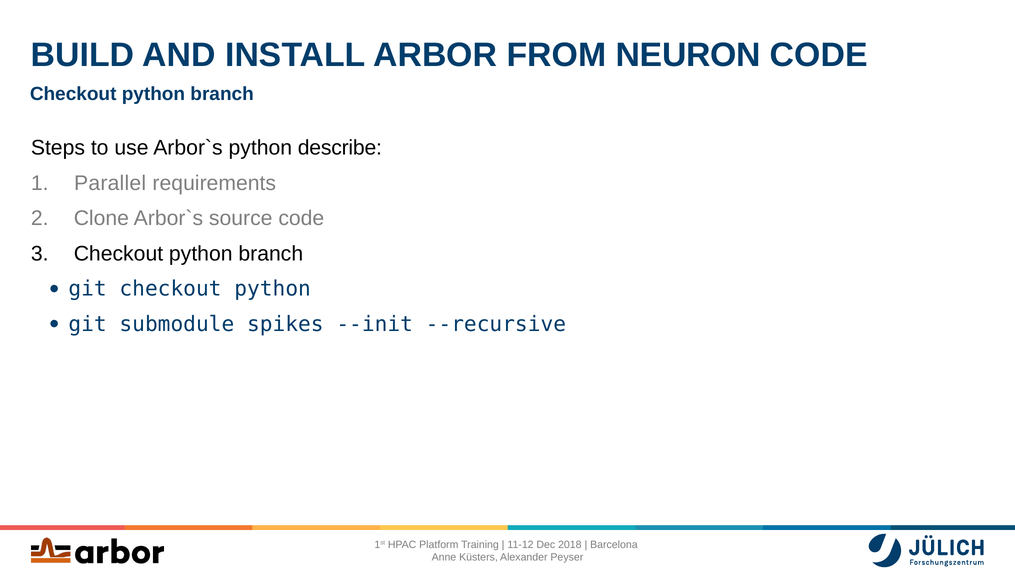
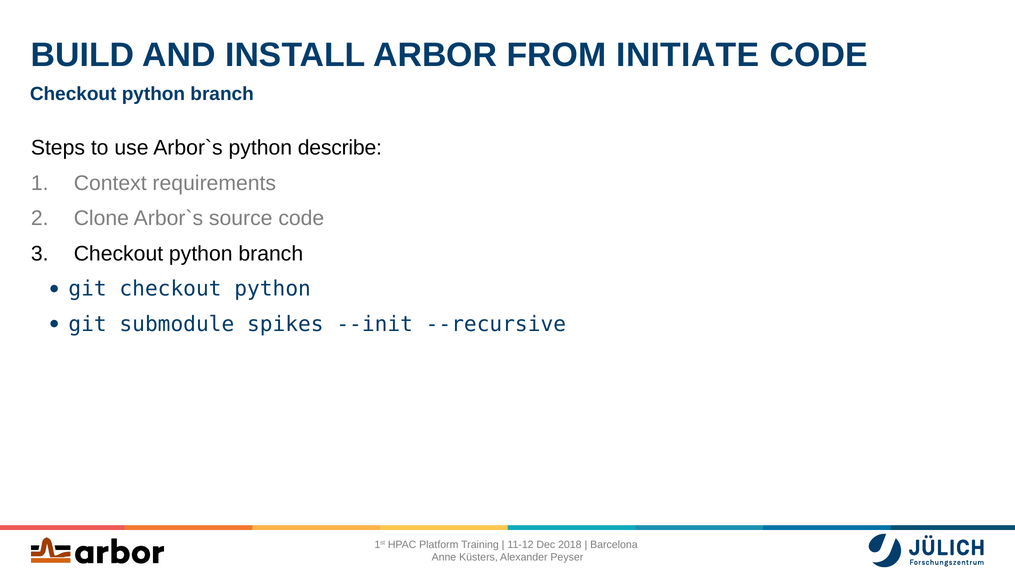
NEURON: NEURON -> INITIATE (688, 55)
Parallel: Parallel -> Context (110, 183)
